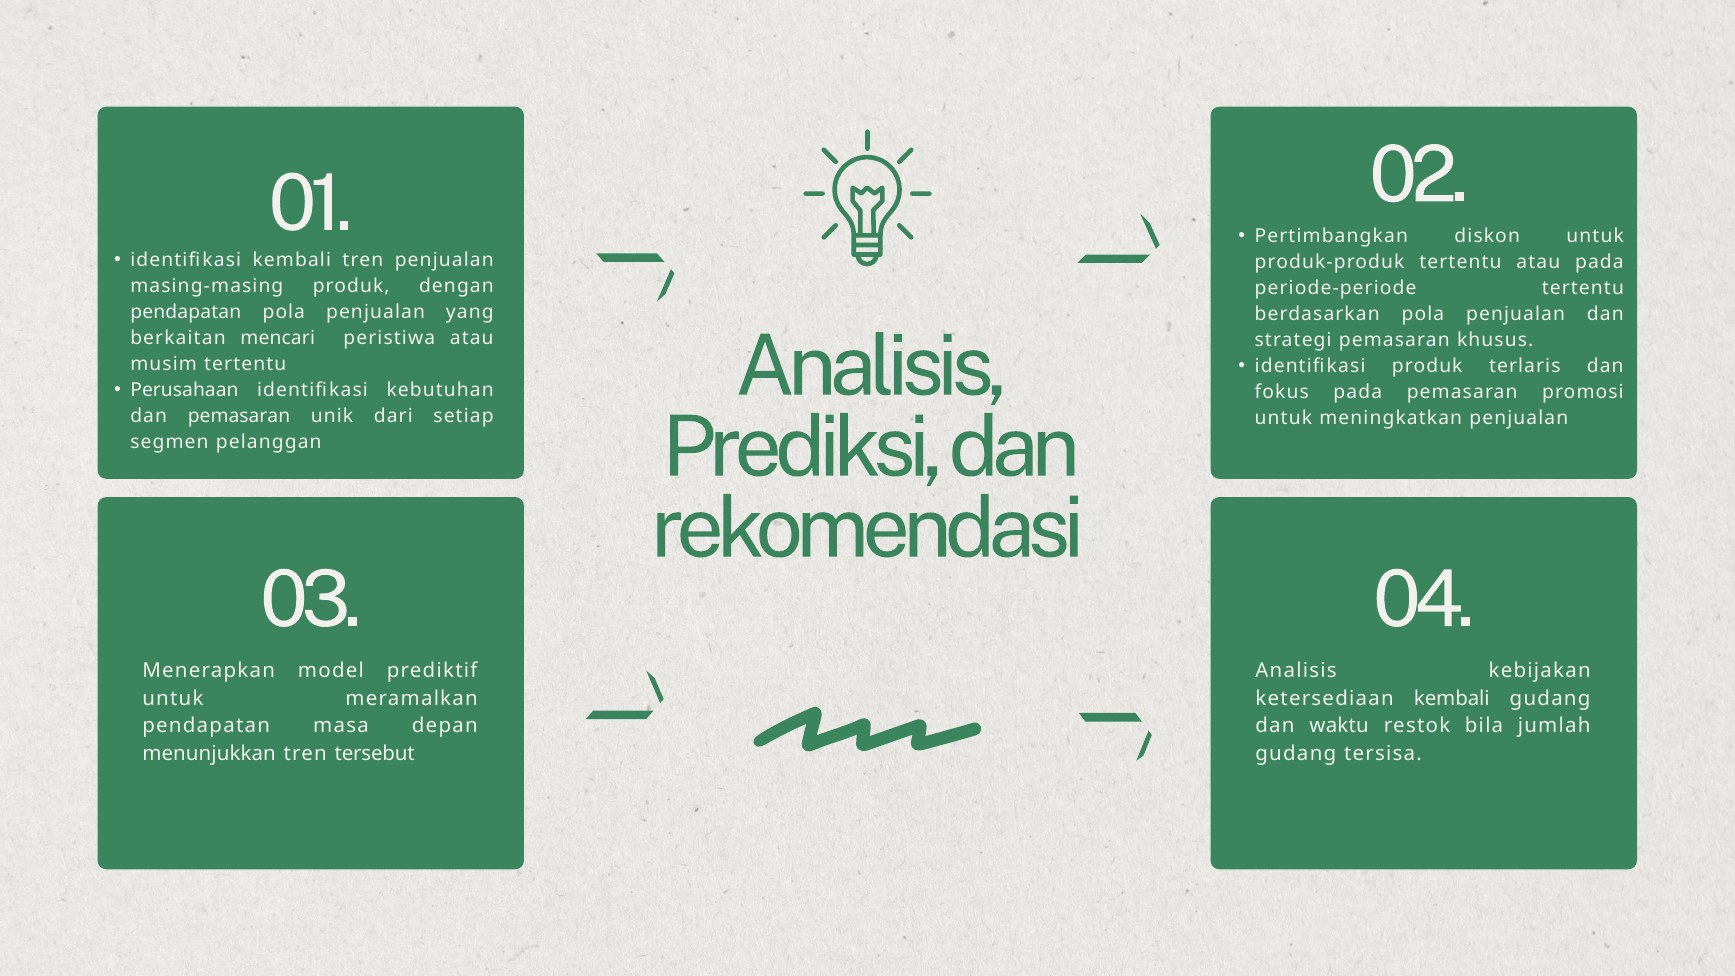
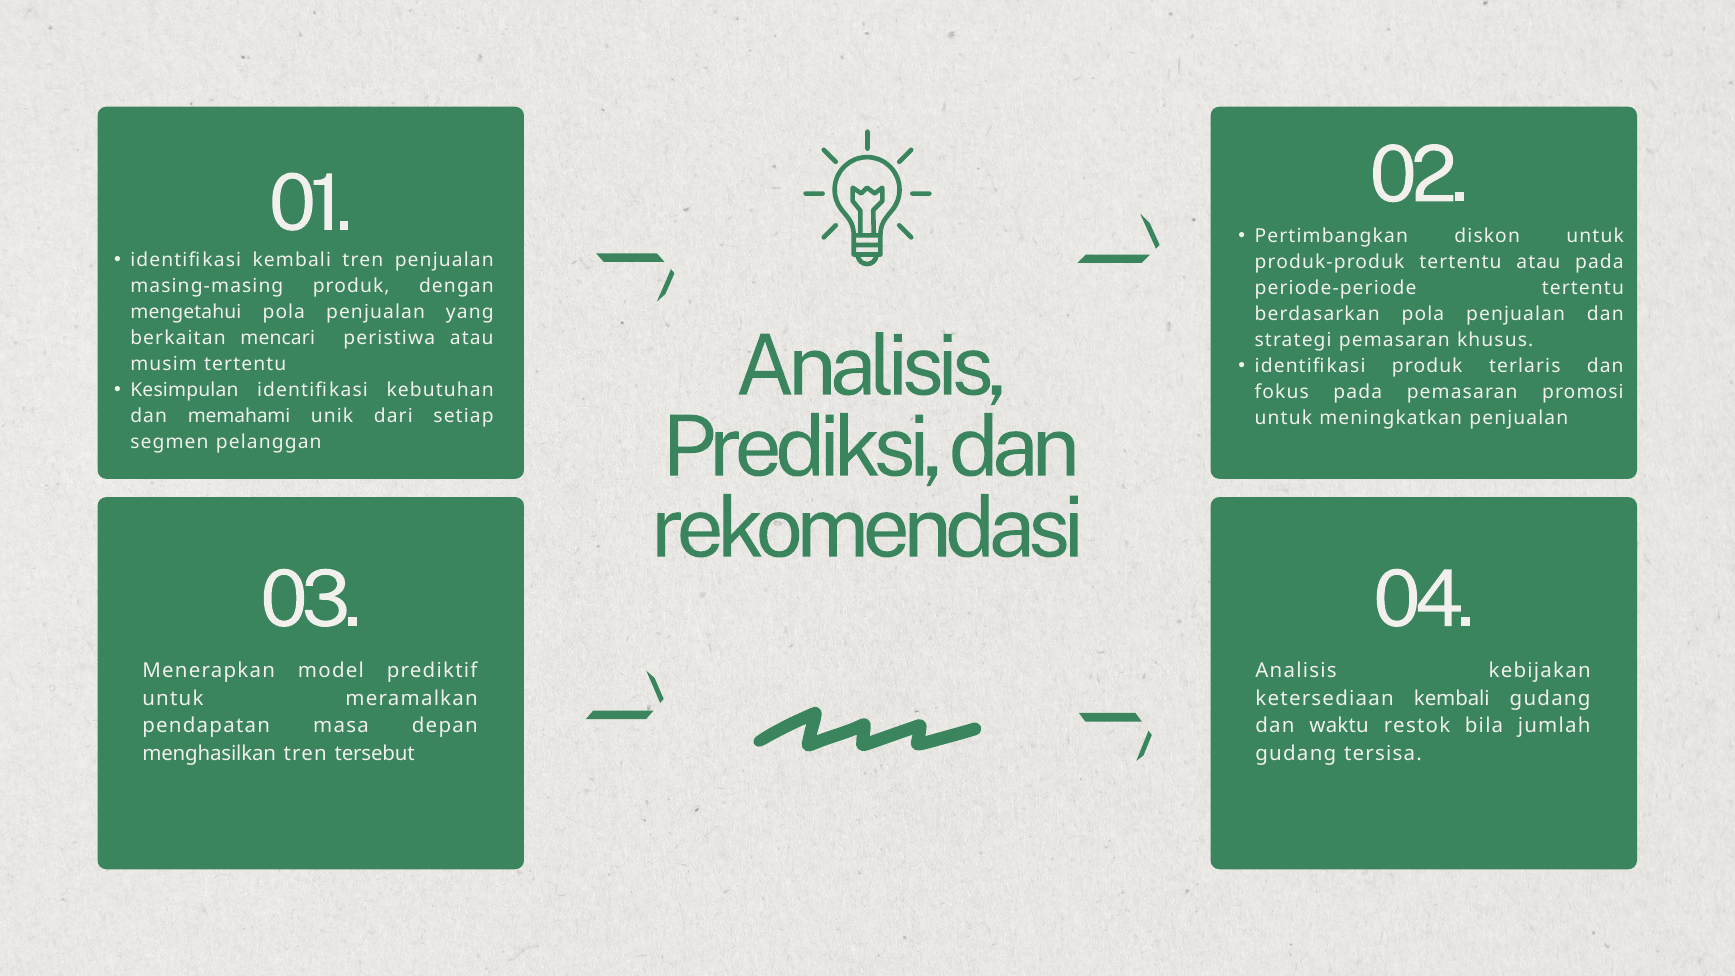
pendapatan: pendapatan -> mengetahui (186, 312)
Perusahaan: Perusahaan -> Kesimpulan (184, 390)
dan pemasaran: pemasaran -> memahami (239, 416)
menunjukkan: menunjukkan -> menghasilkan (209, 754)
